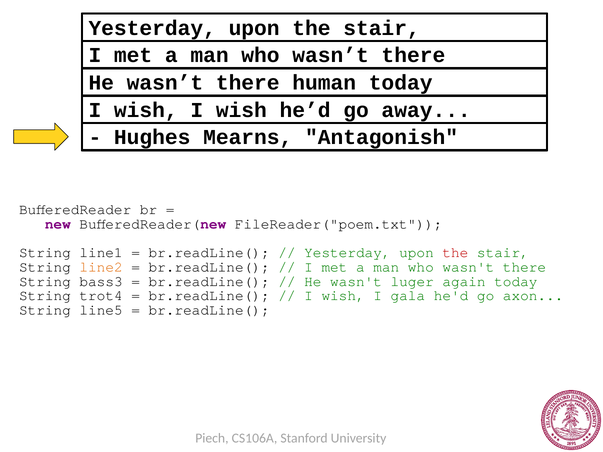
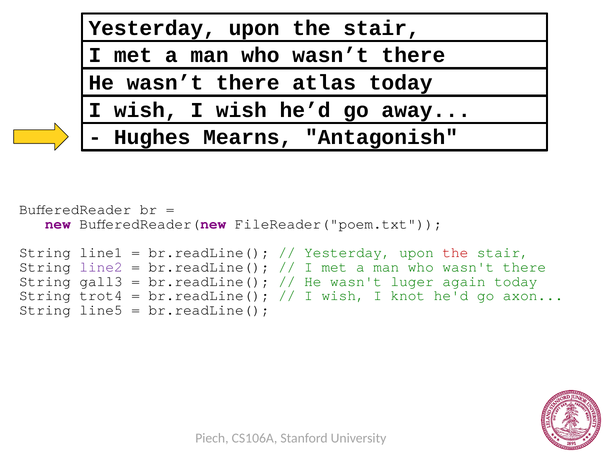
human: human -> atlas (324, 83)
line2 colour: orange -> purple (101, 267)
bass3: bass3 -> gall3 (101, 281)
gala: gala -> knot (408, 296)
